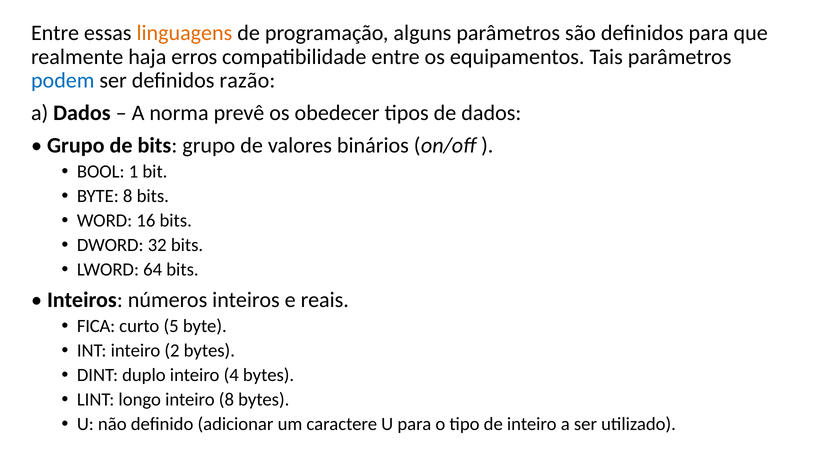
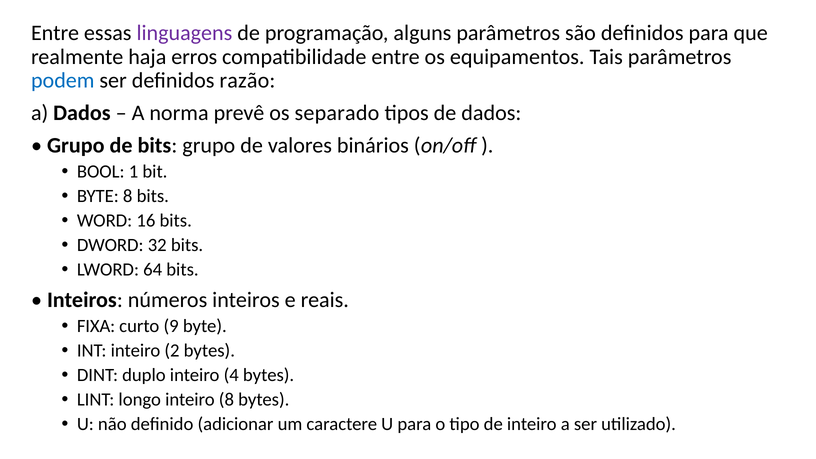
linguagens colour: orange -> purple (184, 33)
obedecer: obedecer -> separado (337, 113)
FICA: FICA -> FIXA (96, 326)
5: 5 -> 9 (171, 326)
